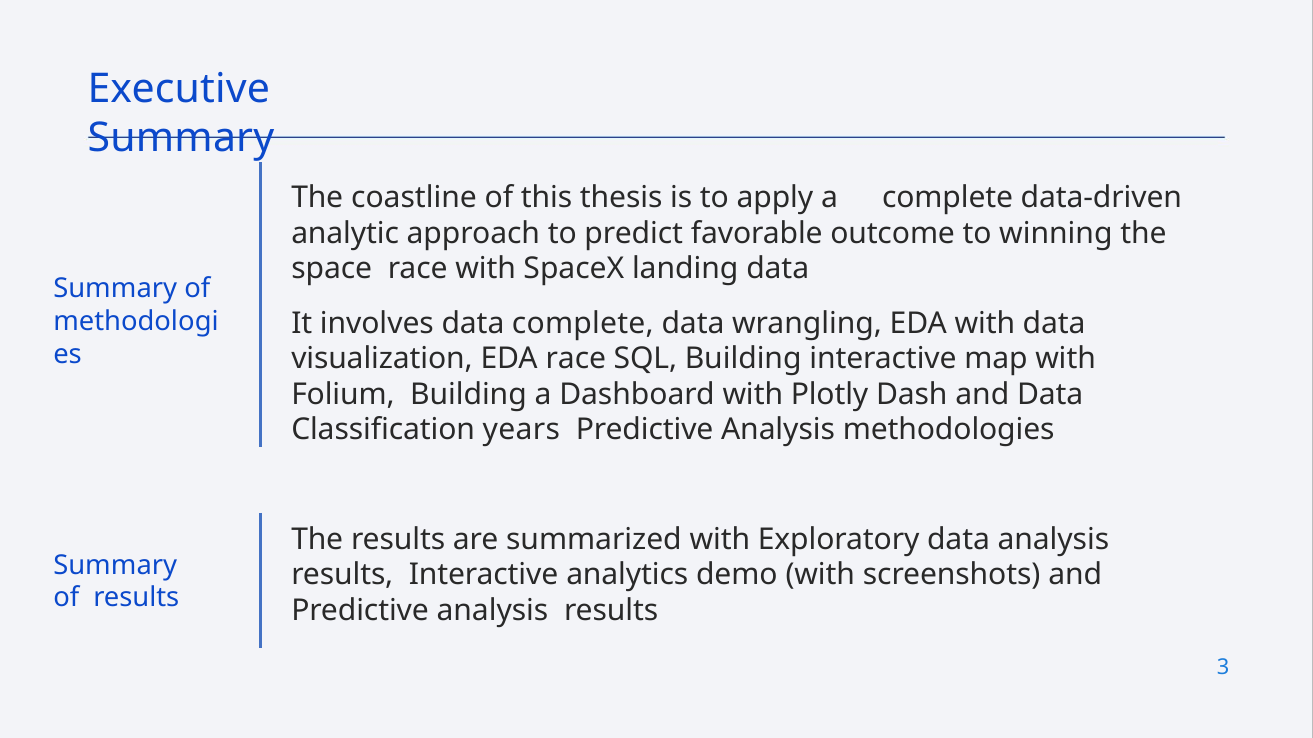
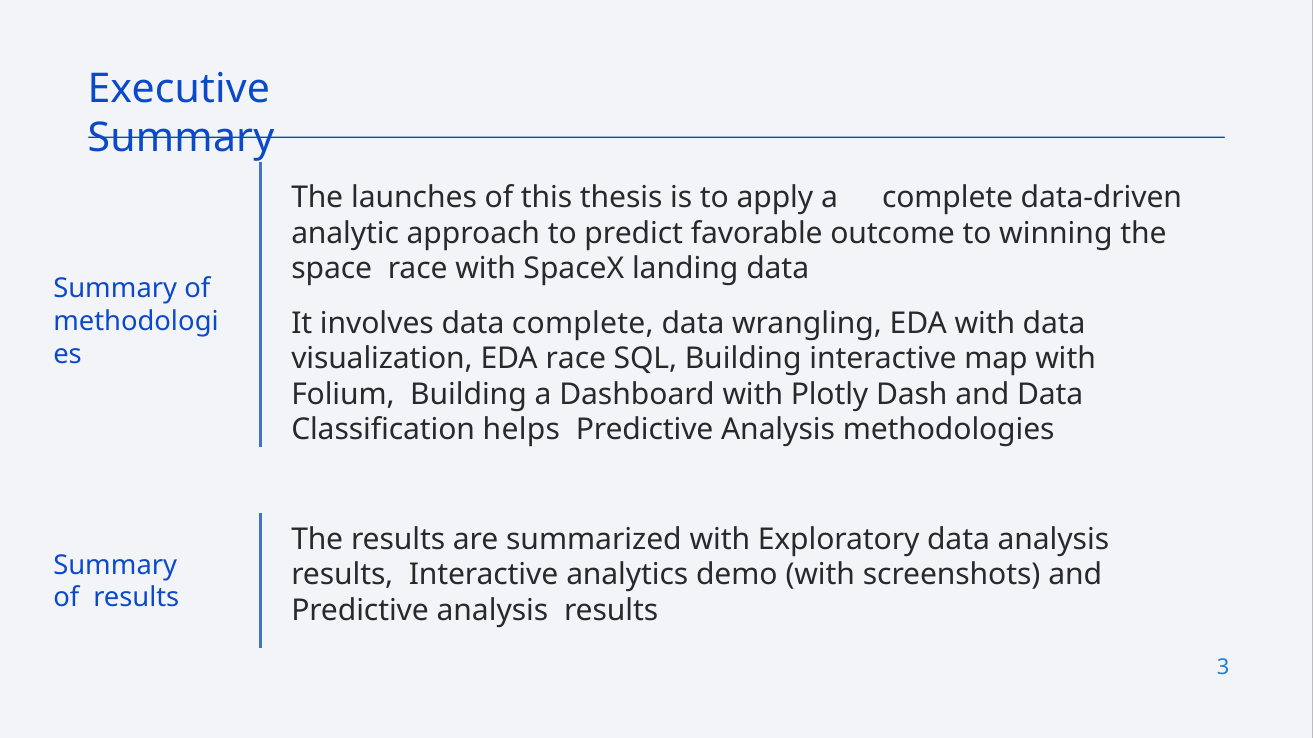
coastline: coastline -> launches (414, 198)
years: years -> helps (521, 430)
